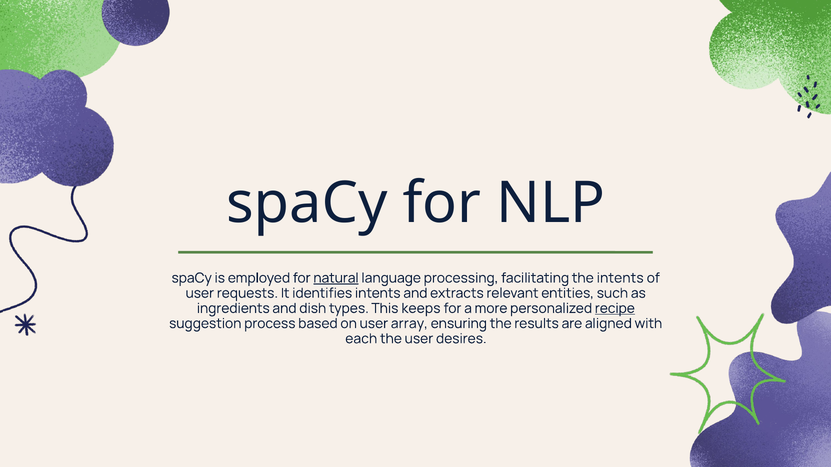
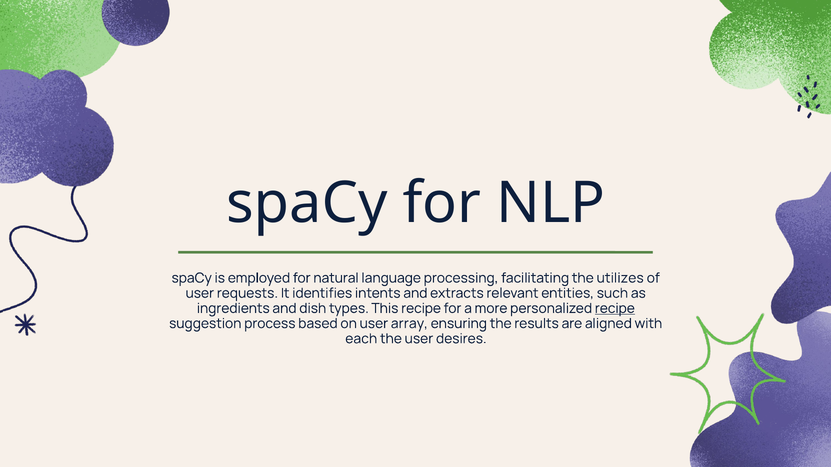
natural underline: present -> none (336, 278)
the intents: intents -> utilizes (620, 278)
This keeps: keeps -> recipe (421, 309)
